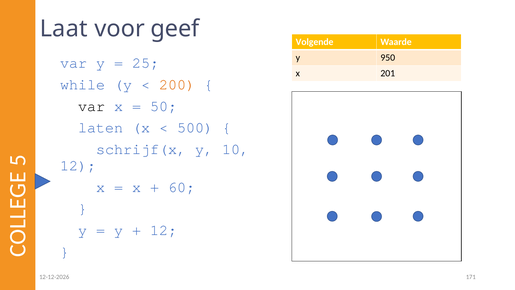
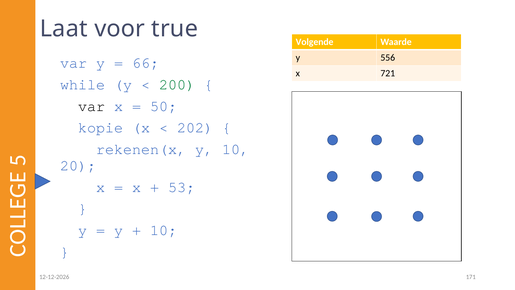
geef: geef -> true (175, 29)
950: 950 -> 556 (388, 58)
25: 25 -> 66 (146, 63)
201: 201 -> 721 (388, 73)
200 colour: orange -> green (177, 84)
laten: laten -> kopie (101, 128)
500: 500 -> 202 (195, 128)
schrijf(x: schrijf(x -> rekenen(x (141, 149)
12: 12 -> 20 (78, 165)
60: 60 -> 53 (182, 187)
12: 12 -> 10 (164, 230)
